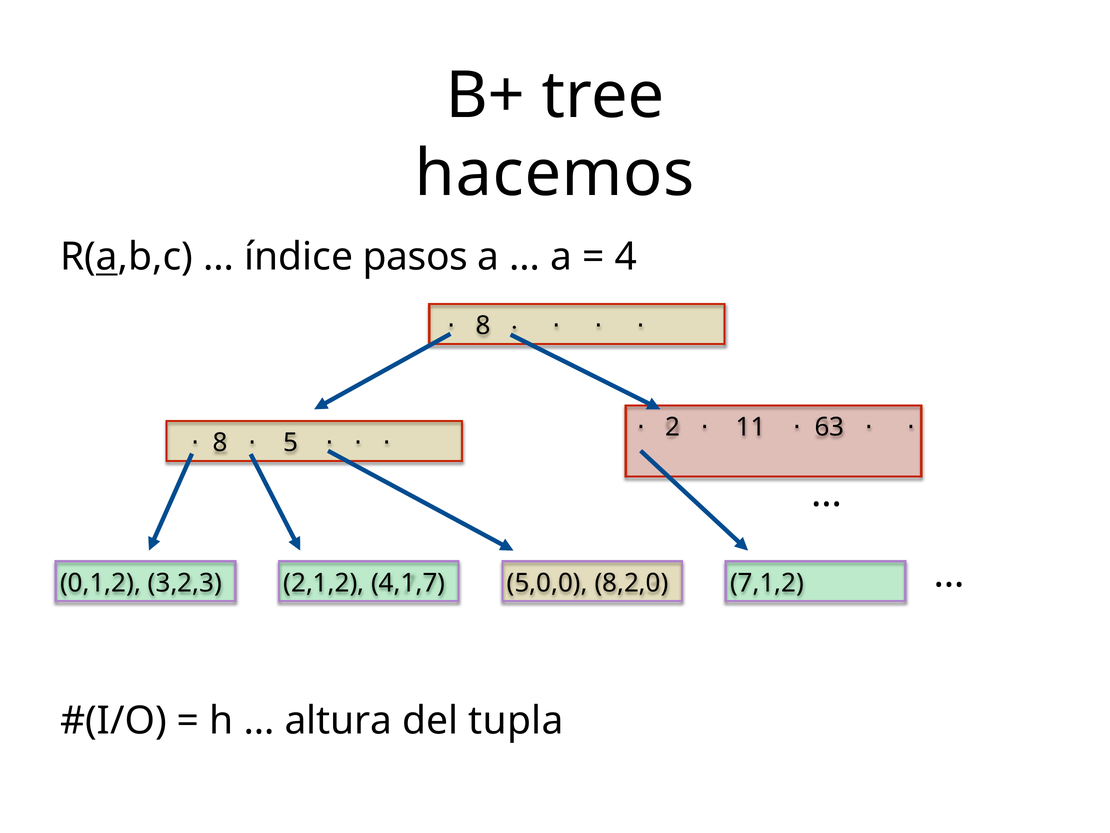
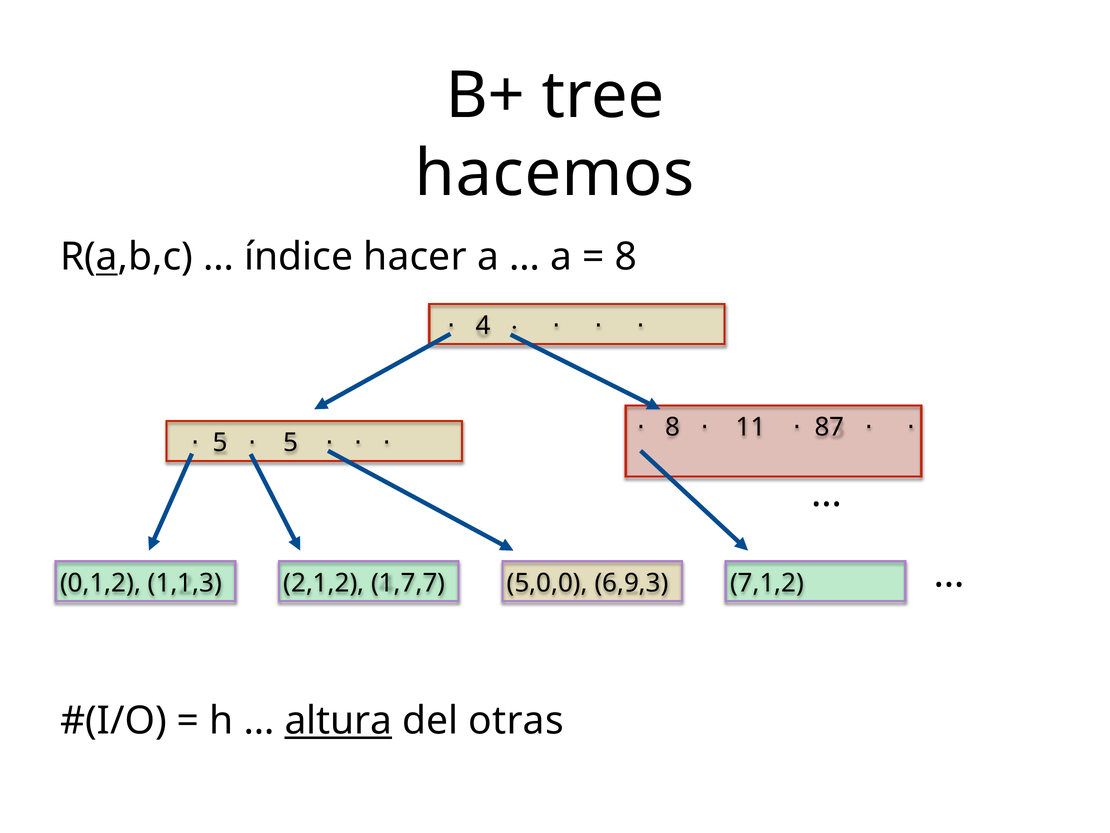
pasos: pasos -> hacer (415, 256)
4: 4 -> 8 (626, 256)
8: 8 -> 4 (483, 326)
2: 2 -> 8 (673, 427)
63: 63 -> 87 (830, 427)
8: 8 -> 5 (220, 443)
3,2,3: 3,2,3 -> 1,1,3 (185, 583)
4,1,7: 4,1,7 -> 1,7,7 (408, 583)
8,2,0: 8,2,0 -> 6,9,3 (632, 583)
altura underline: none -> present (338, 720)
tupla: tupla -> otras (516, 720)
